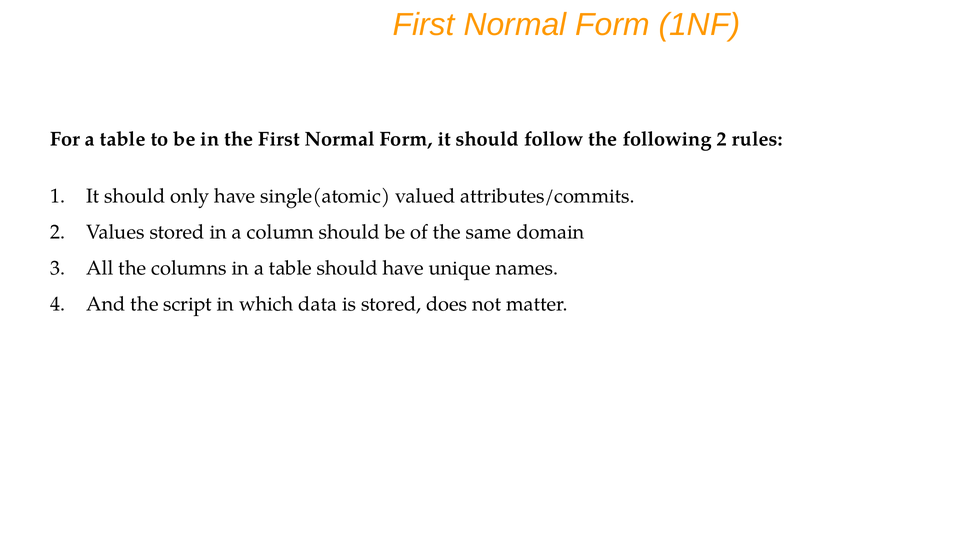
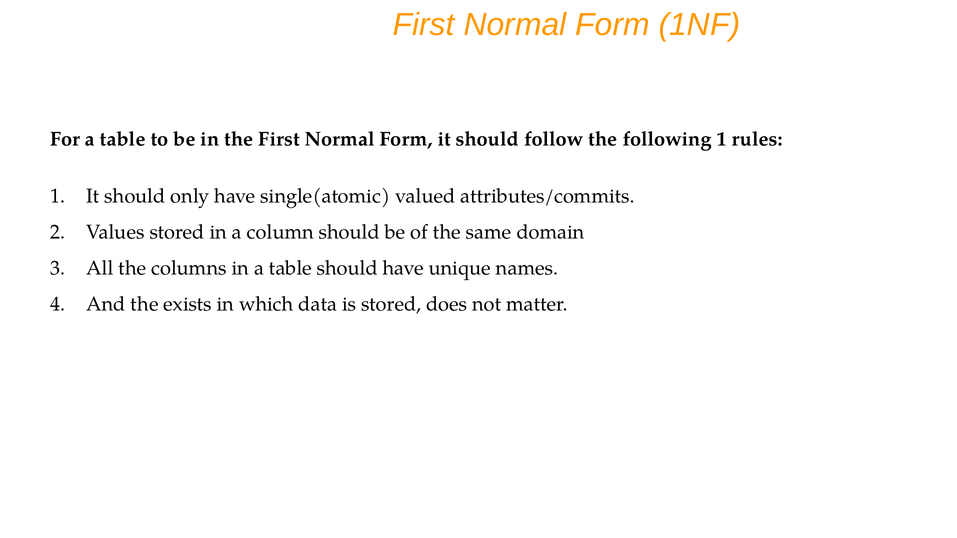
following 2: 2 -> 1 (722, 139)
script: script -> exists (188, 304)
